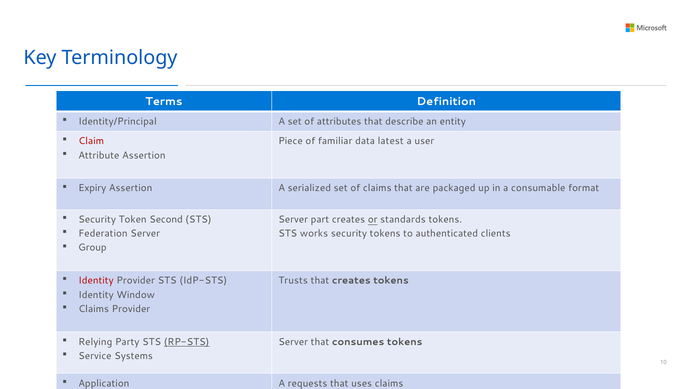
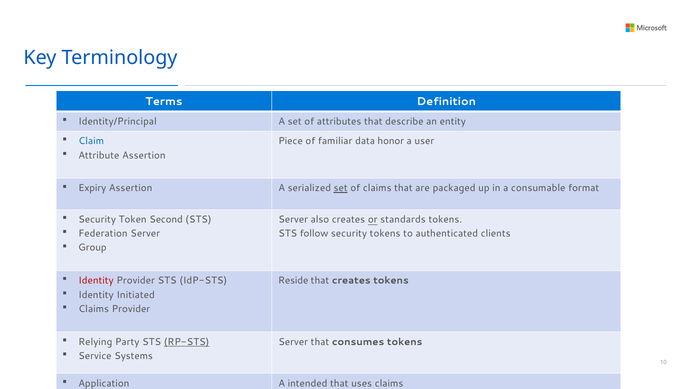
Claim colour: red -> blue (91, 141)
latest: latest -> honor (391, 141)
set underline: none -> present (341, 188)
part: part -> also (320, 220)
works: works -> follow (314, 234)
Trusts: Trusts -> Reside (293, 281)
Window: Window -> Initiated (136, 295)
requests: requests -> intended (308, 384)
